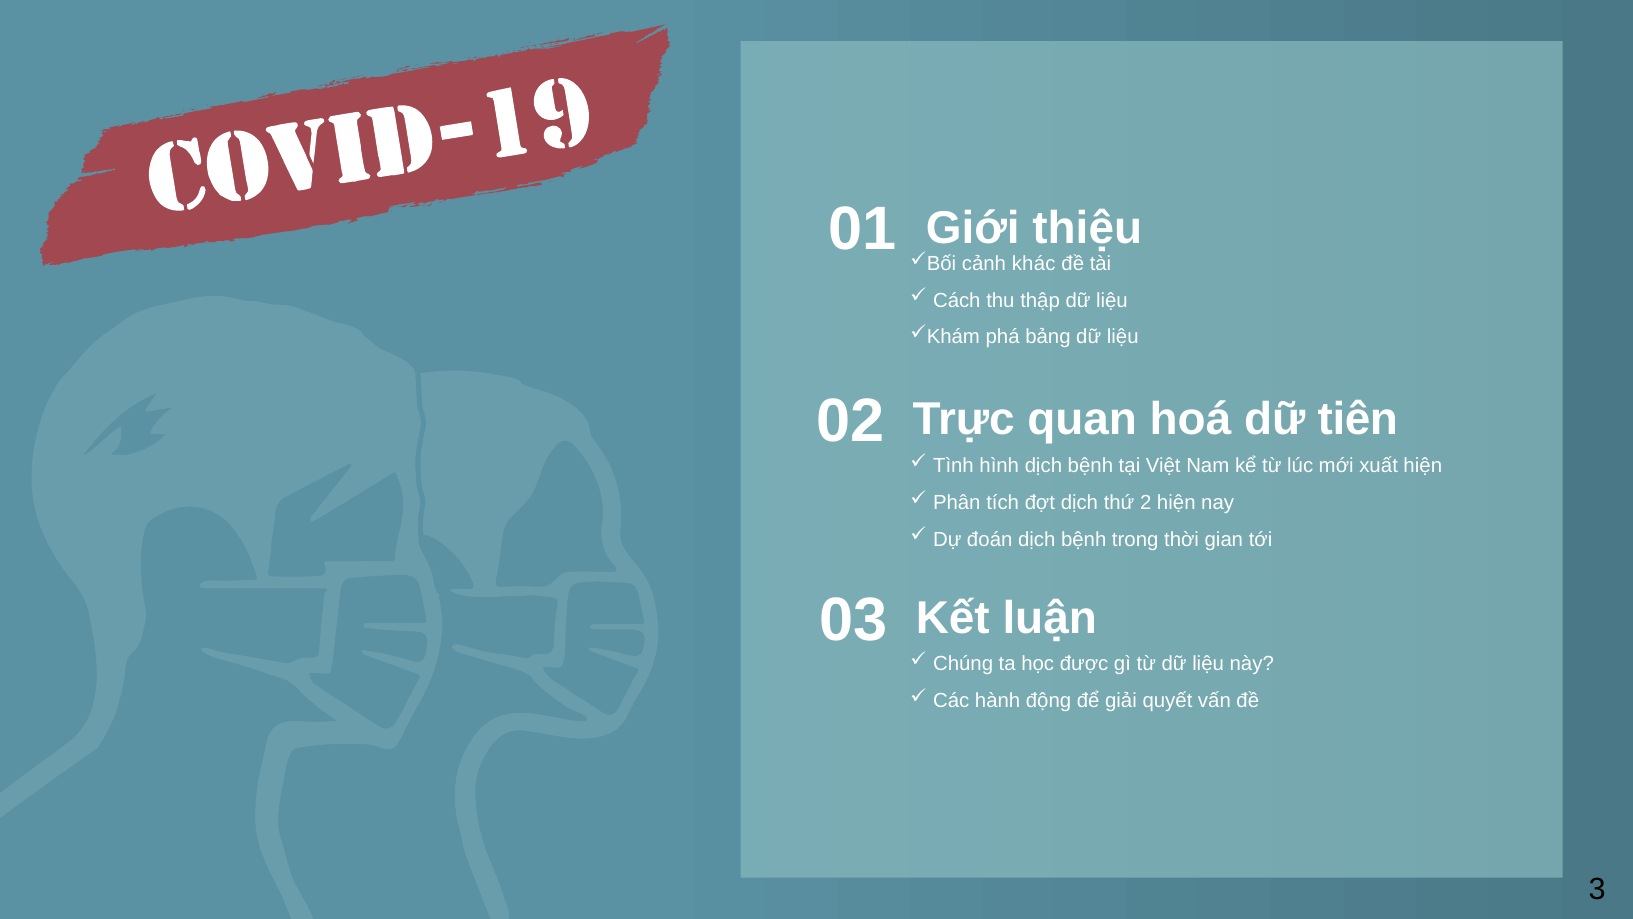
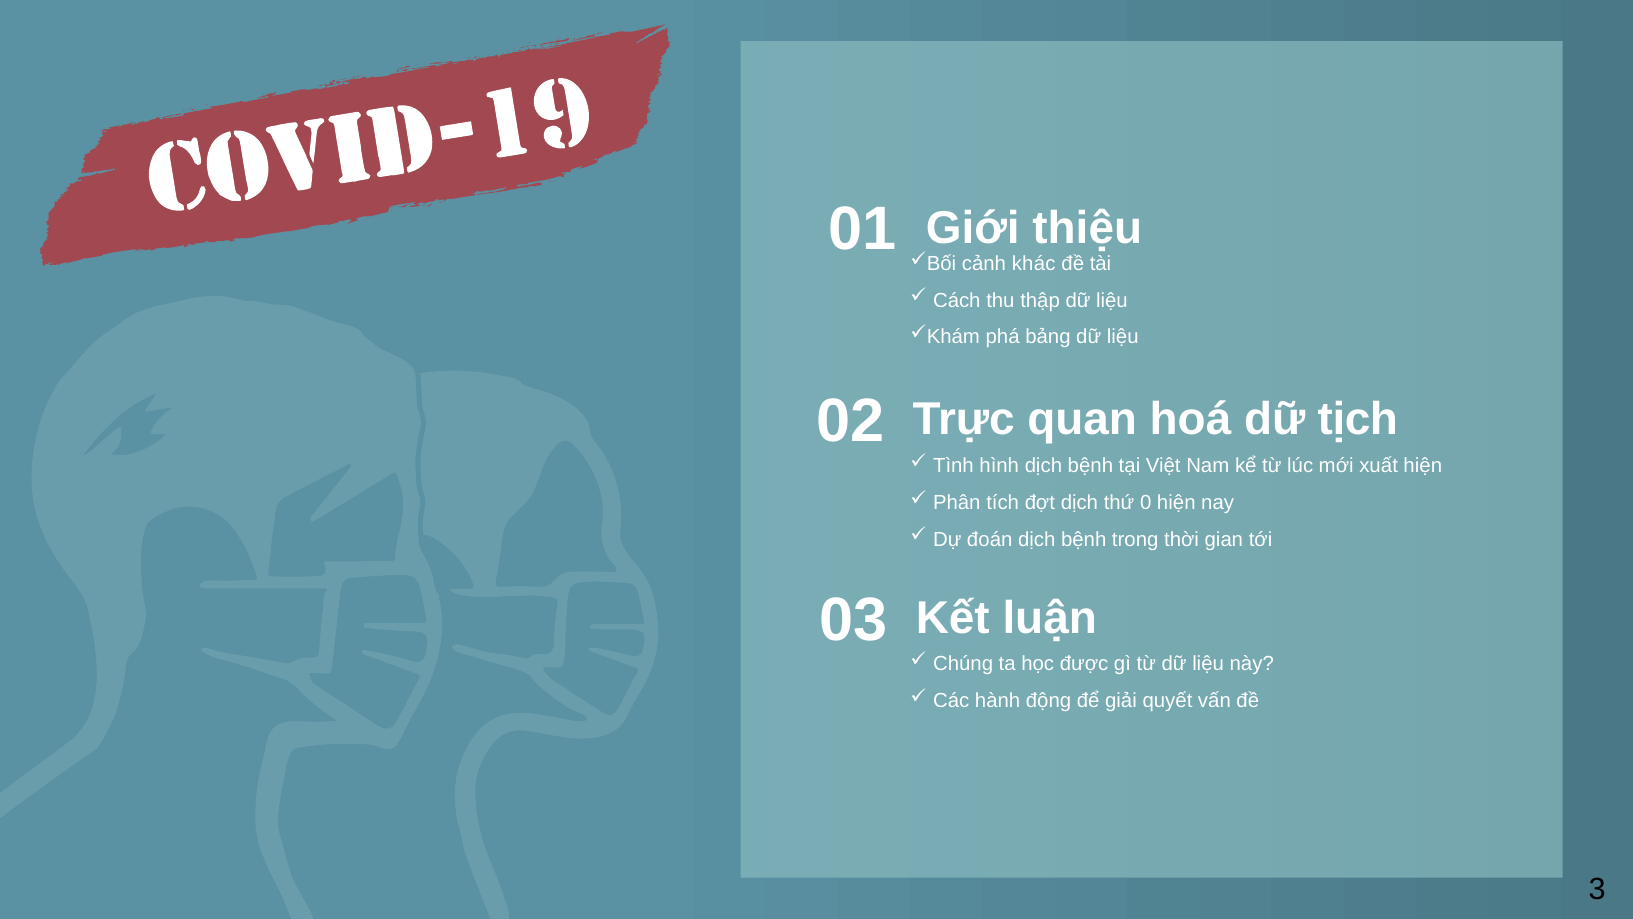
tiên: tiên -> tịch (1358, 419)
2: 2 -> 0 (1146, 502)
